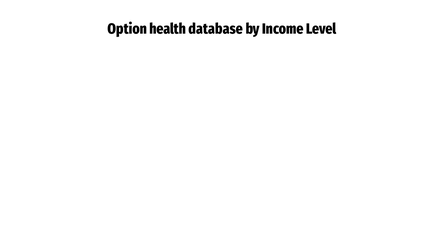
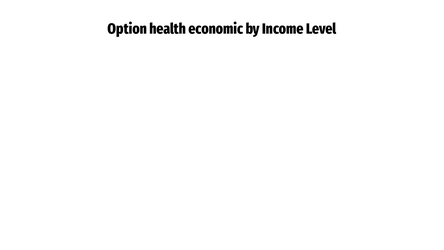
database: database -> economic (216, 29)
